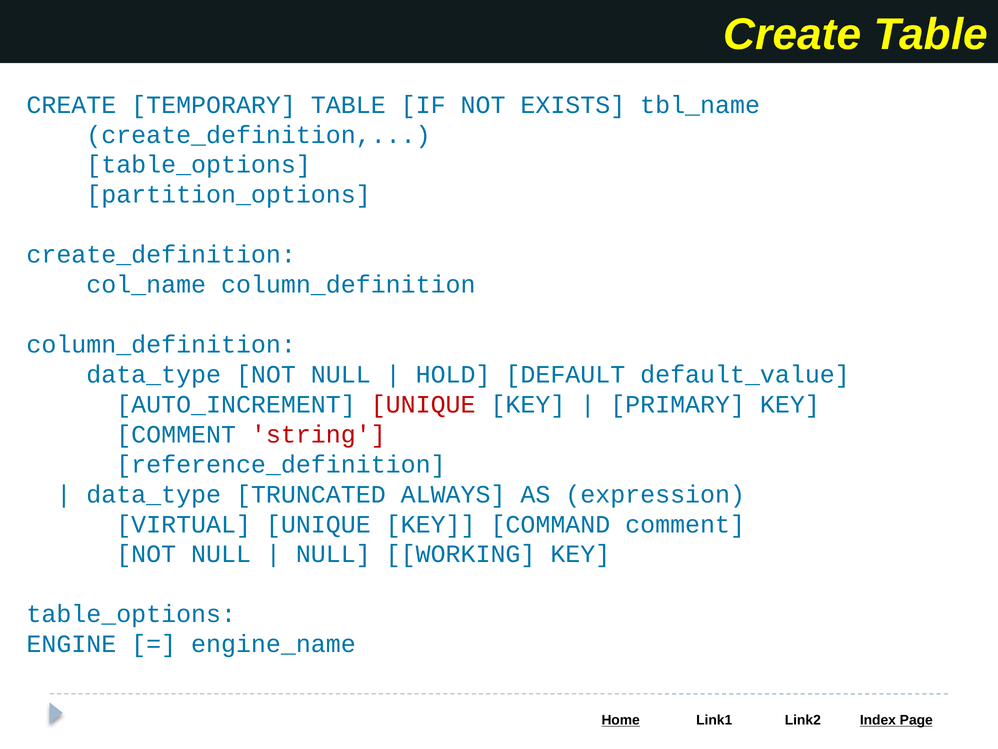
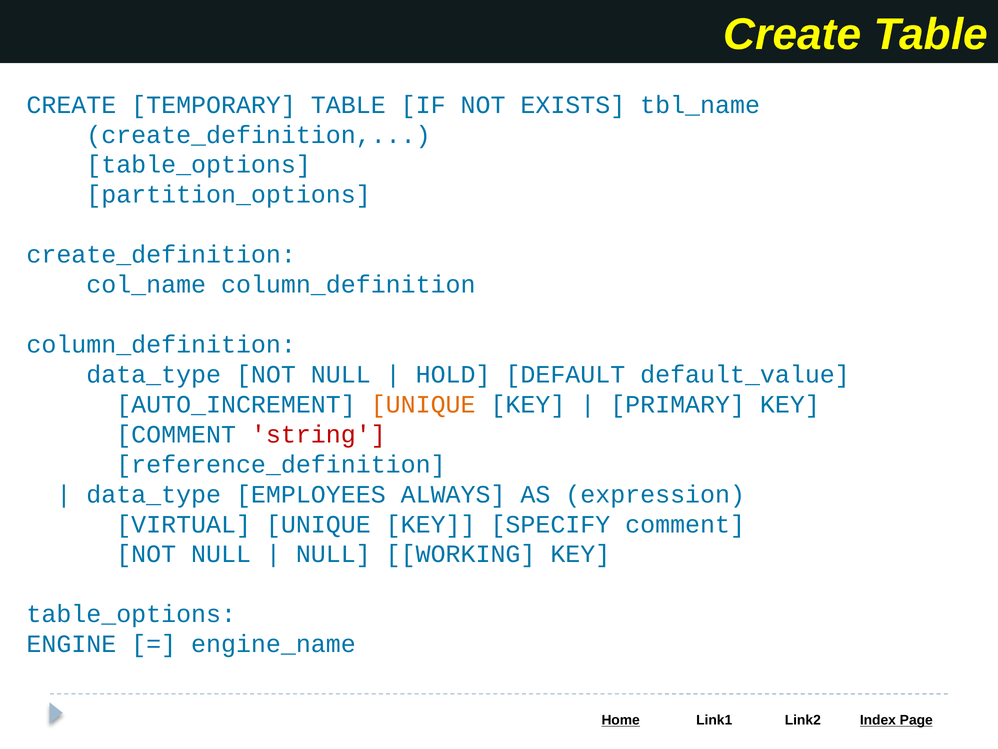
UNIQUE colour: red -> orange (423, 404)
TRUNCATED: TRUNCATED -> EMPLOYEES (311, 494)
COMMAND: COMMAND -> SPECIFY (550, 524)
